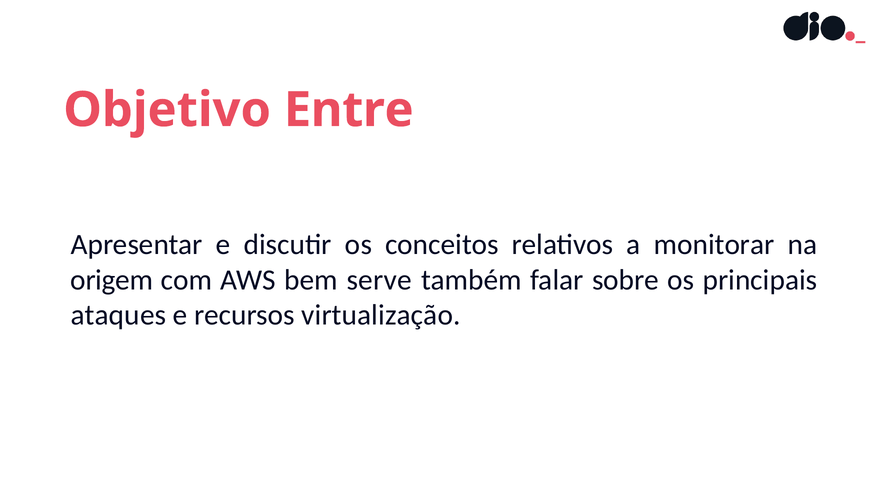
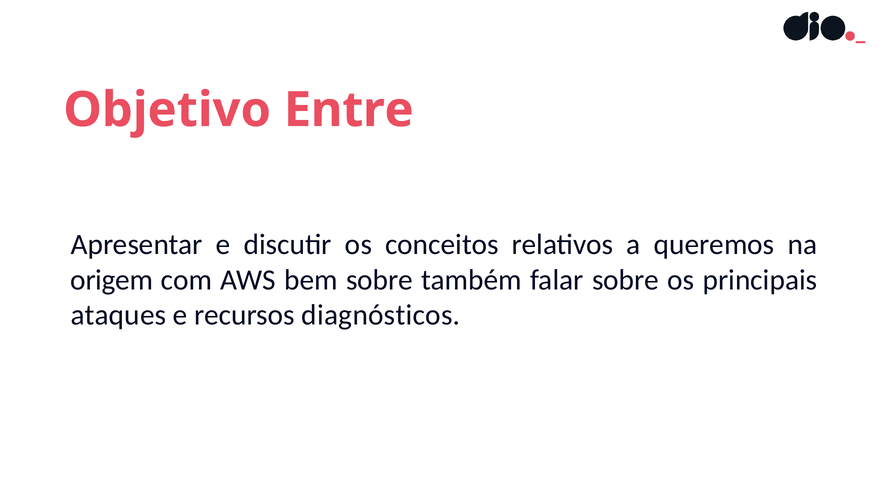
monitorar: monitorar -> queremos (714, 244)
bem serve: serve -> sobre (379, 280)
virtualização: virtualização -> diagnósticos (381, 315)
